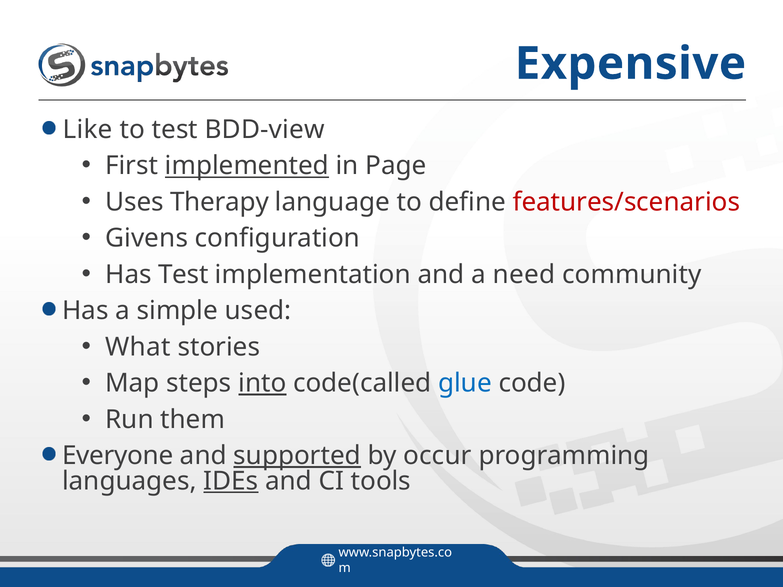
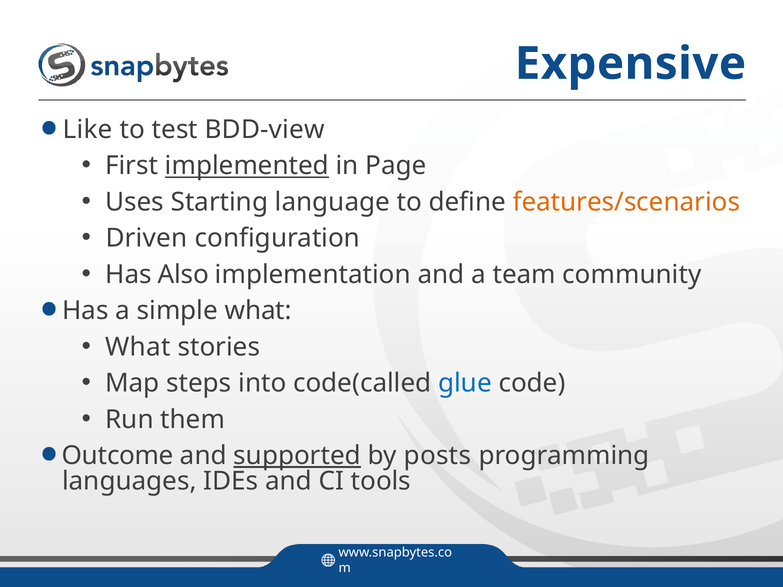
Therapy: Therapy -> Starting (219, 202)
features/scenarios colour: red -> orange (626, 202)
Givens: Givens -> Driven (147, 238)
Has Test: Test -> Also (183, 275)
need: need -> team (524, 275)
simple used: used -> what (258, 311)
into underline: present -> none (262, 383)
Everyone: Everyone -> Outcome (118, 456)
occur: occur -> posts (437, 456)
IDEs underline: present -> none (231, 481)
